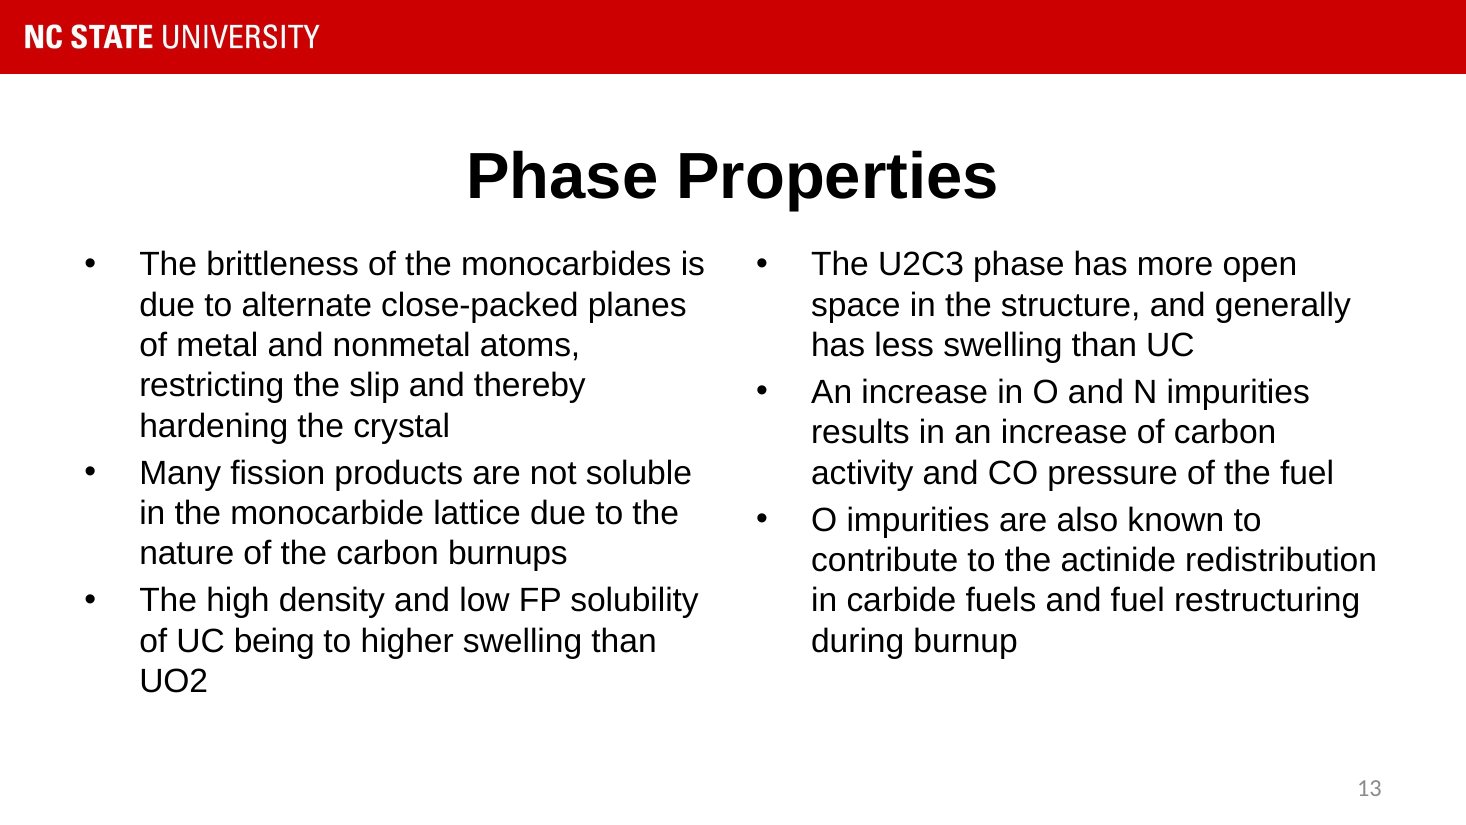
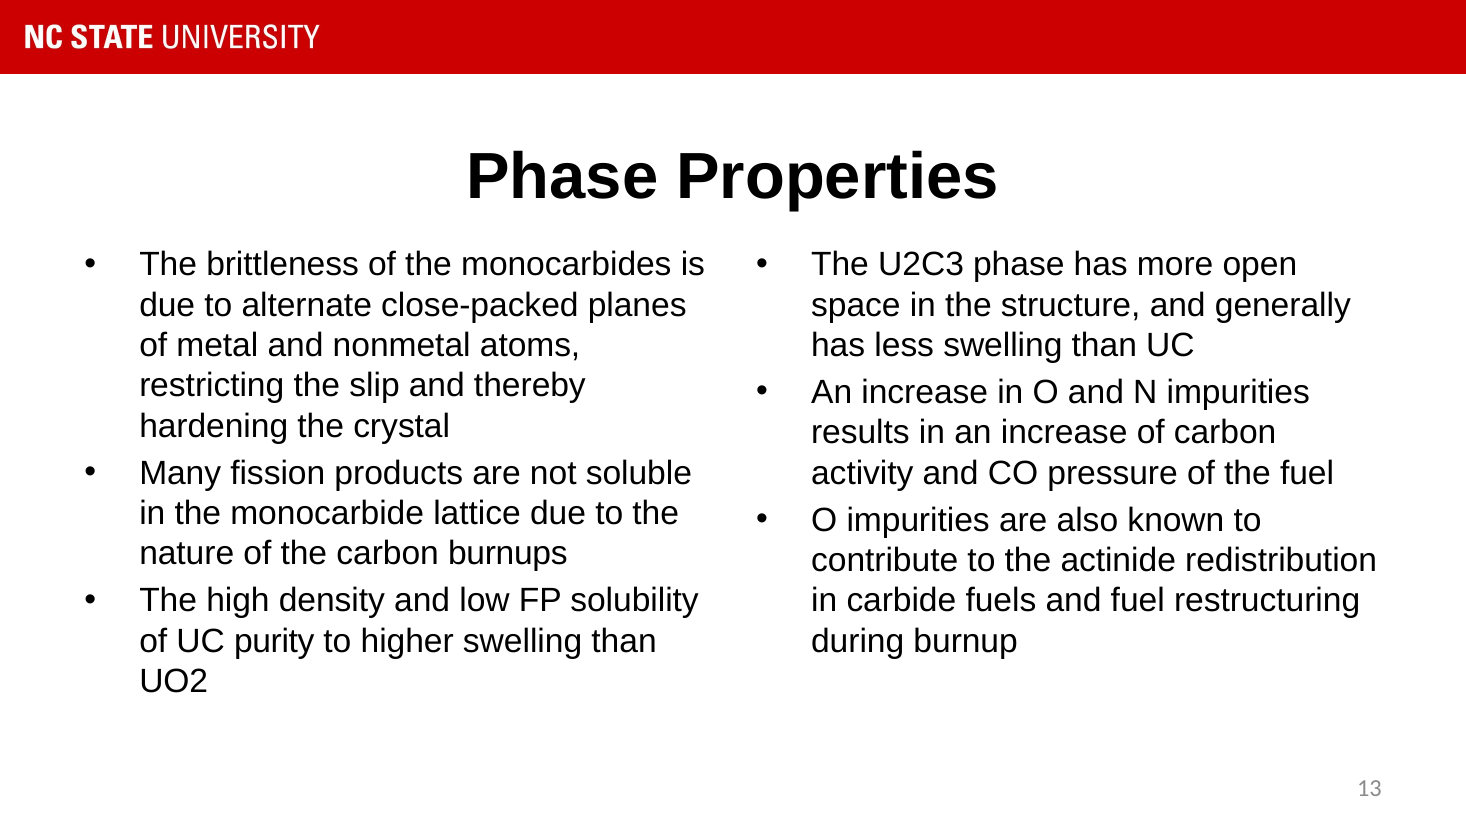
being: being -> purity (274, 641)
